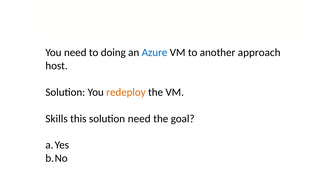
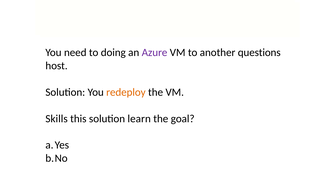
Azure colour: blue -> purple (155, 52)
approach: approach -> questions (259, 52)
solution need: need -> learn (139, 118)
